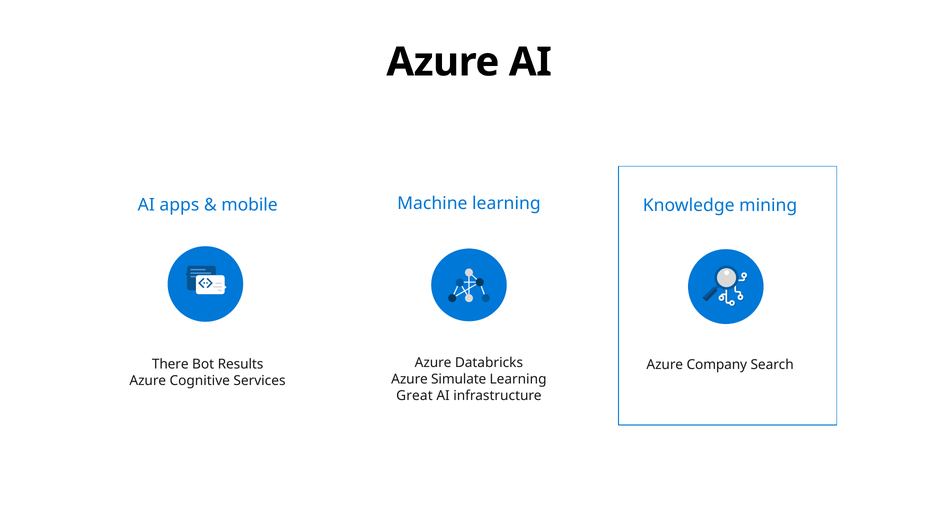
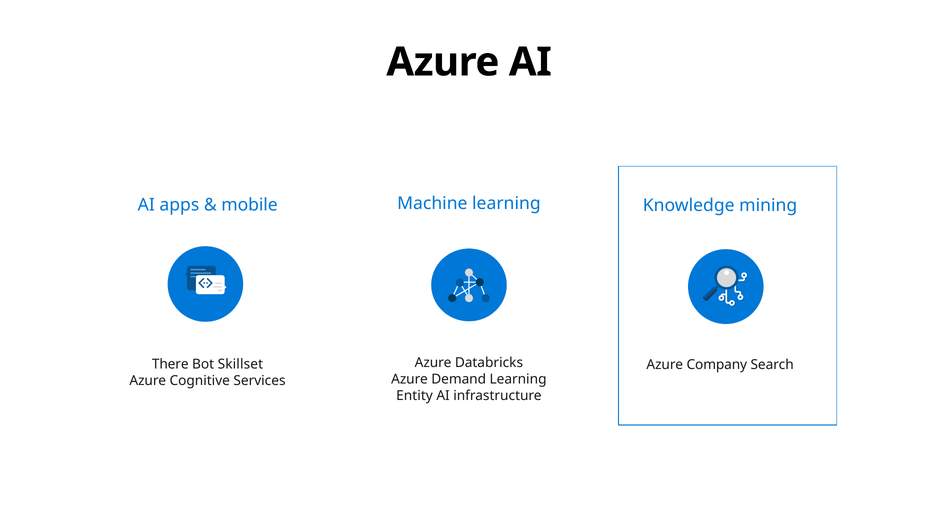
Results: Results -> Skillset (240, 364)
Simulate: Simulate -> Demand (459, 379)
Great: Great -> Entity (415, 395)
